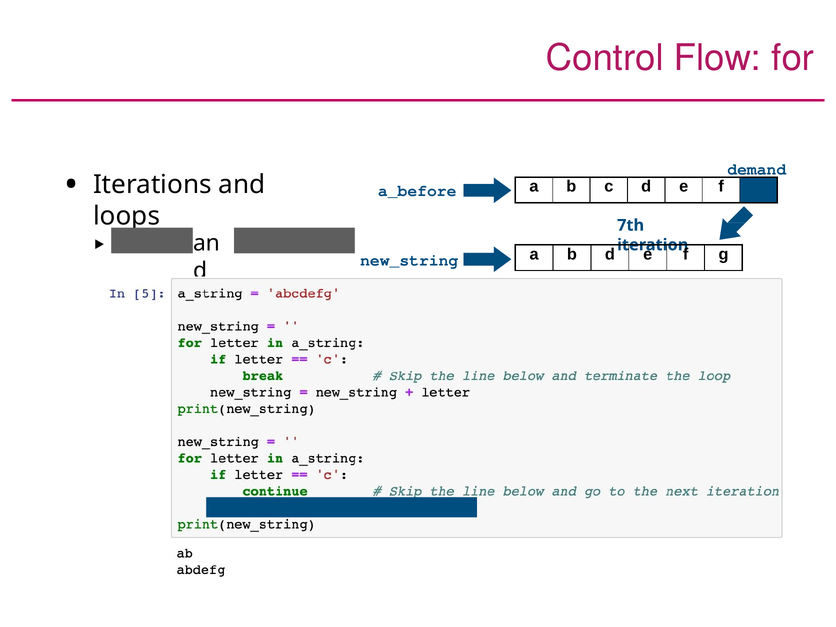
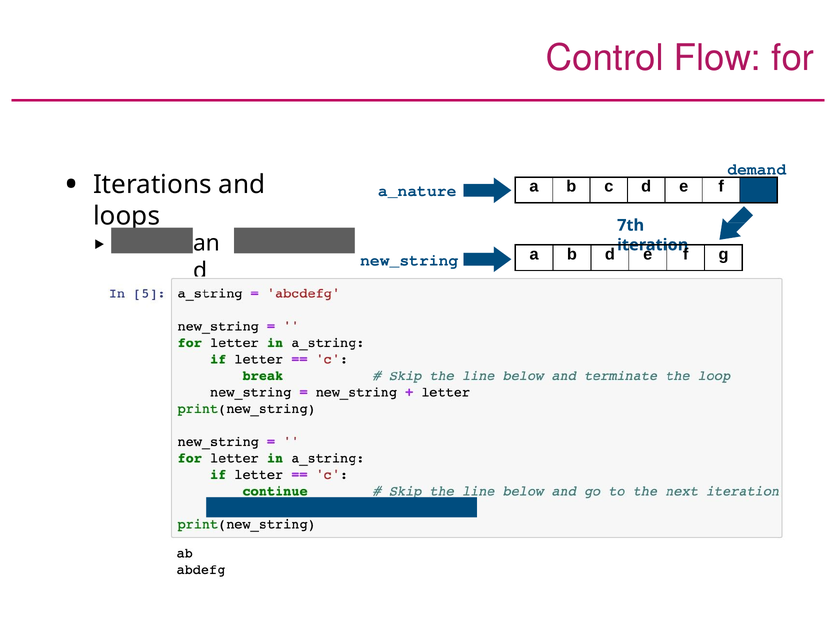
a_before: a_before -> a_nature (417, 191)
